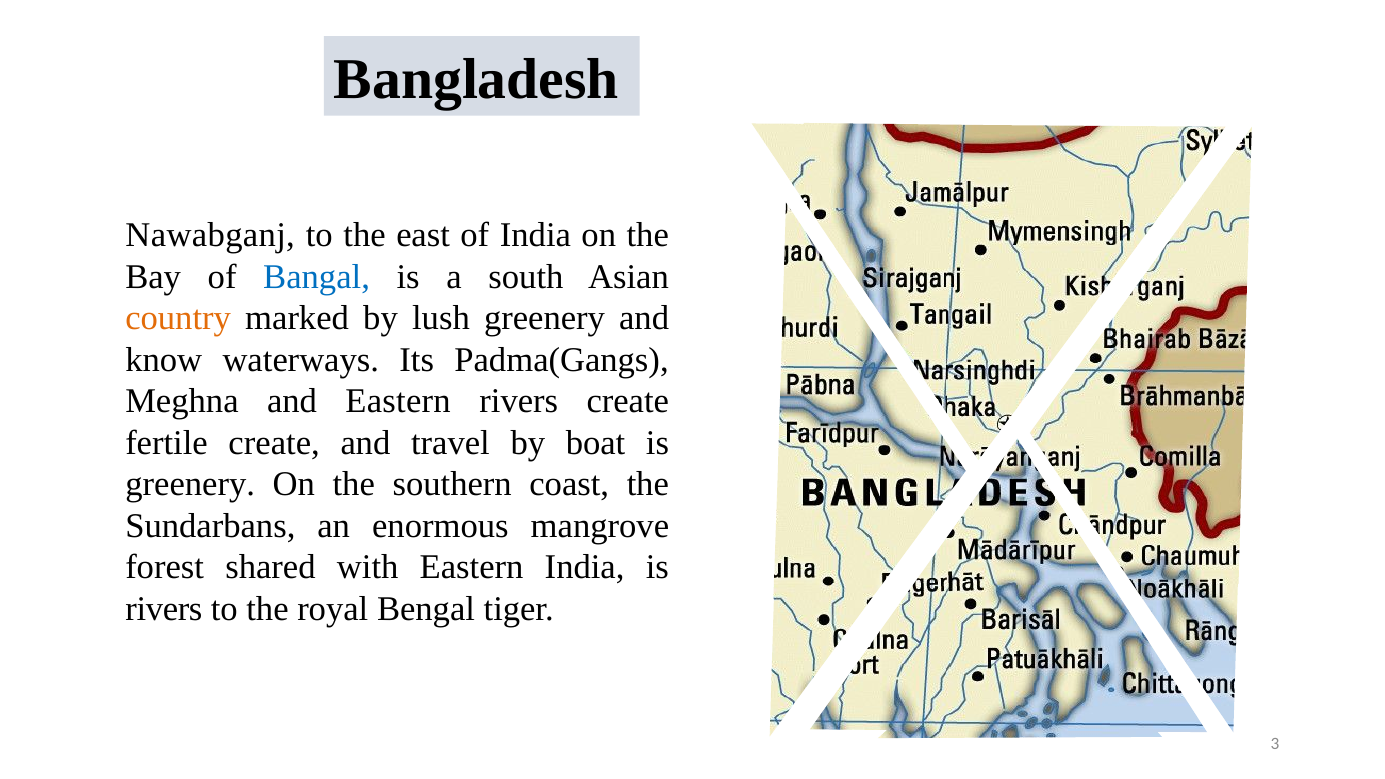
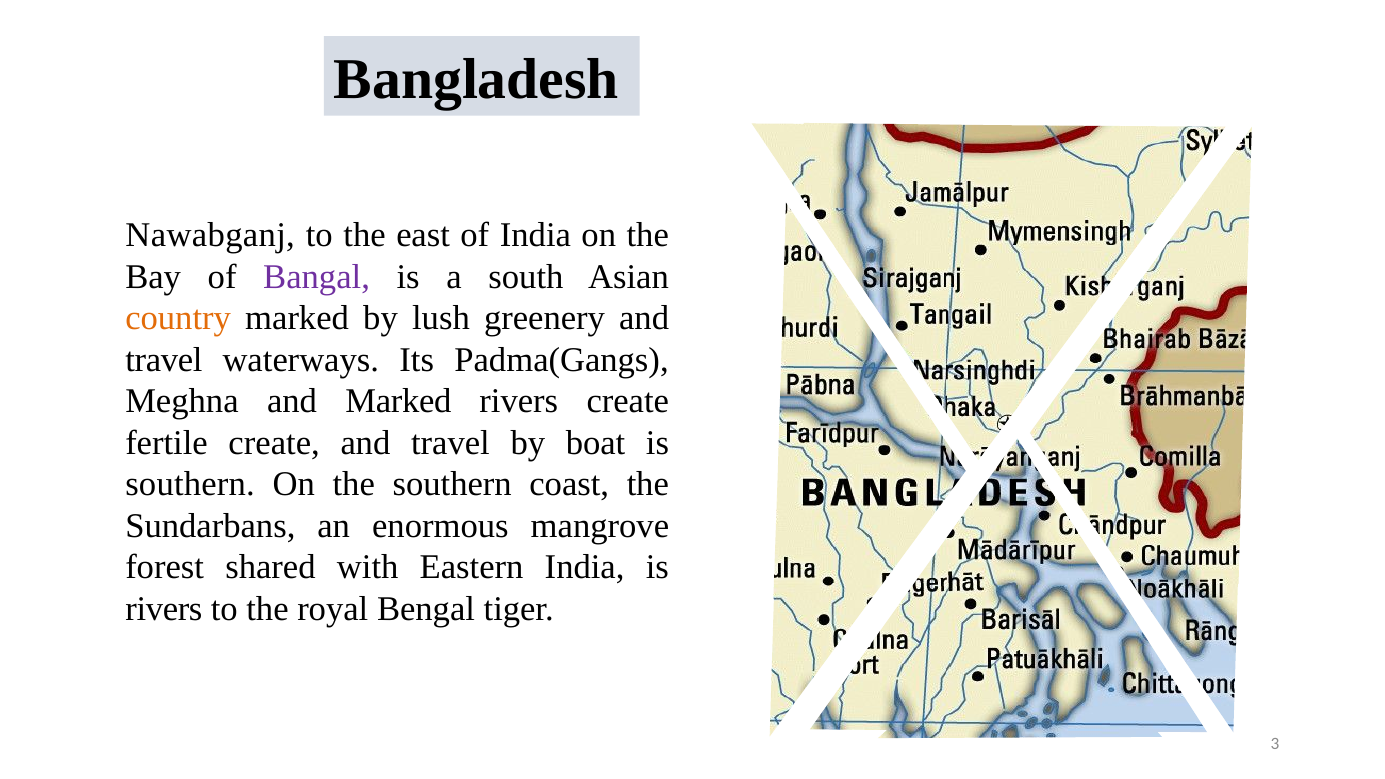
Bangal colour: blue -> purple (317, 277)
know: know -> travel (164, 360)
and Eastern: Eastern -> Marked (398, 401)
greenery: greenery -> southern (190, 484)
